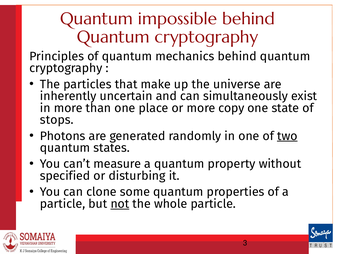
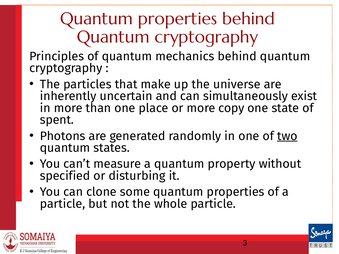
impossible: impossible -> properties (177, 19)
stops: stops -> spent (57, 120)
not underline: present -> none (120, 204)
